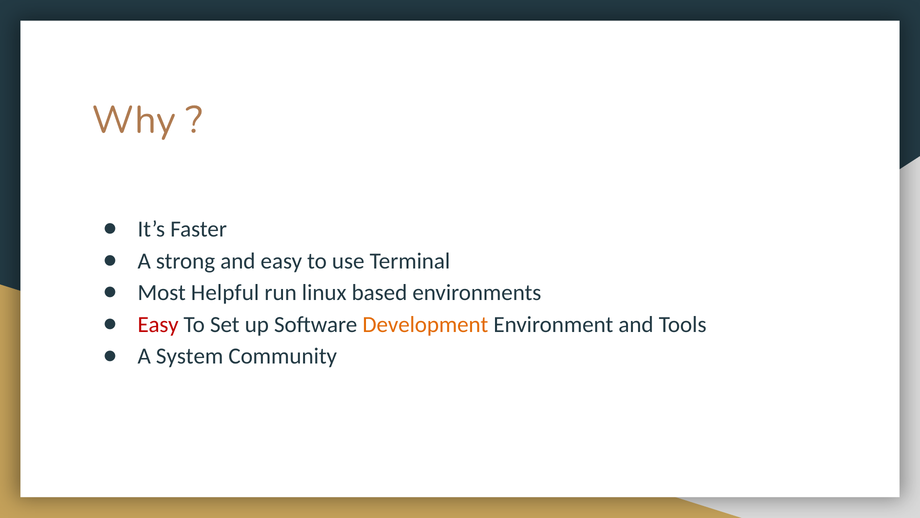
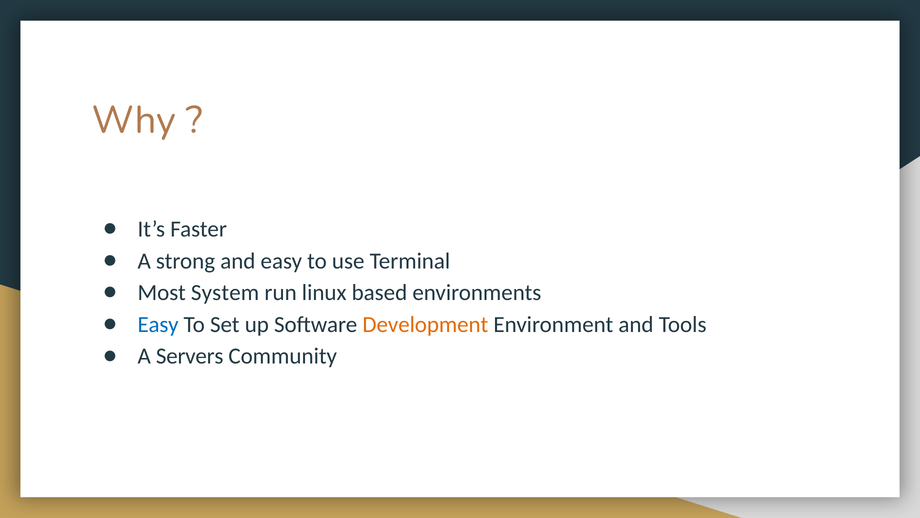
Helpful: Helpful -> System (225, 292)
Easy colour: red -> blue (158, 324)
System: System -> Servers (190, 356)
